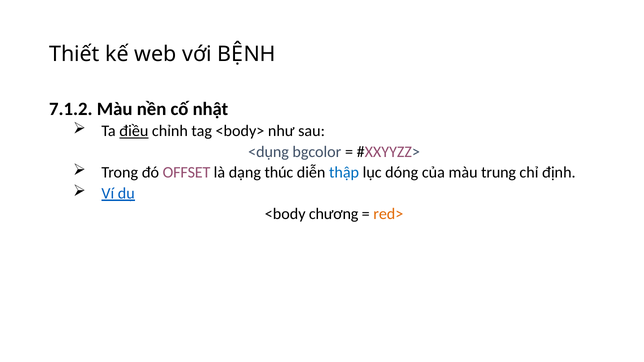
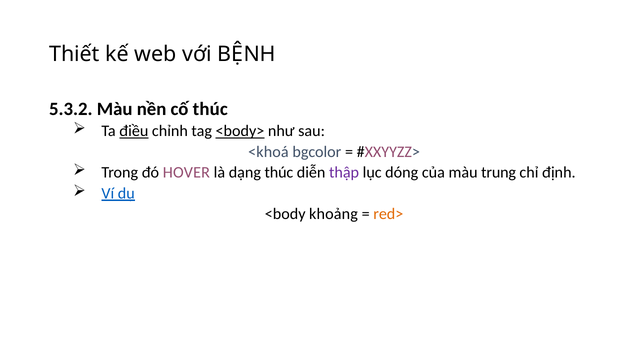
7.1.2: 7.1.2 -> 5.3.2 (71, 109)
cố nhật: nhật -> thúc (210, 109)
<body> underline: none -> present (240, 131)
<dụng: <dụng -> <khoá (268, 152)
OFFSET: OFFSET -> HOVER (186, 173)
thập colour: blue -> purple (344, 173)
chương: chương -> khoảng (333, 214)
